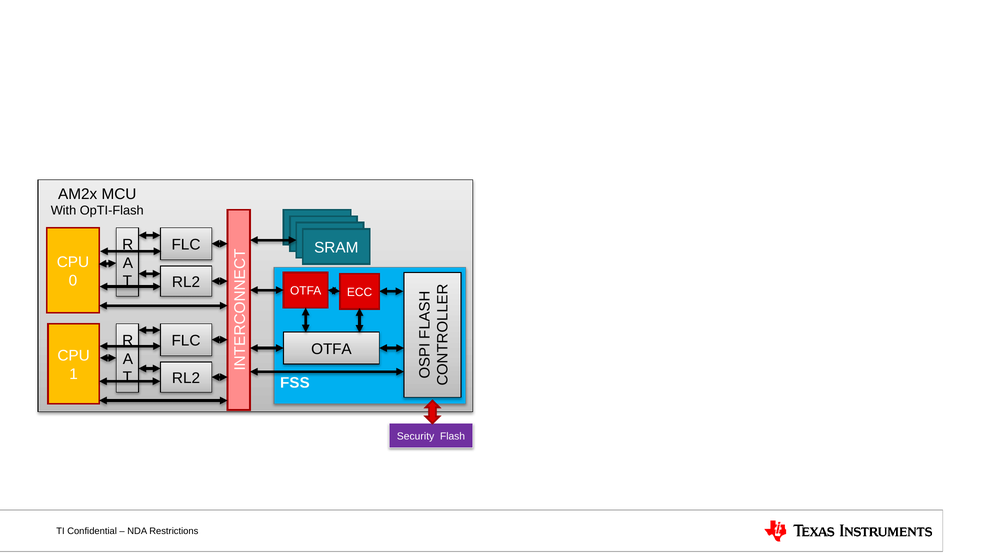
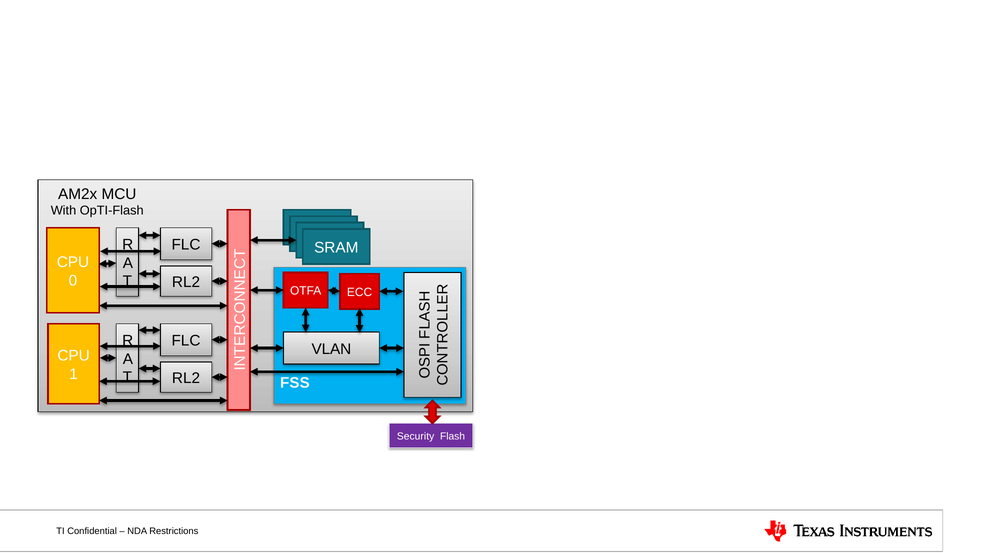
OTFA: OTFA -> VLAN (331, 349)
